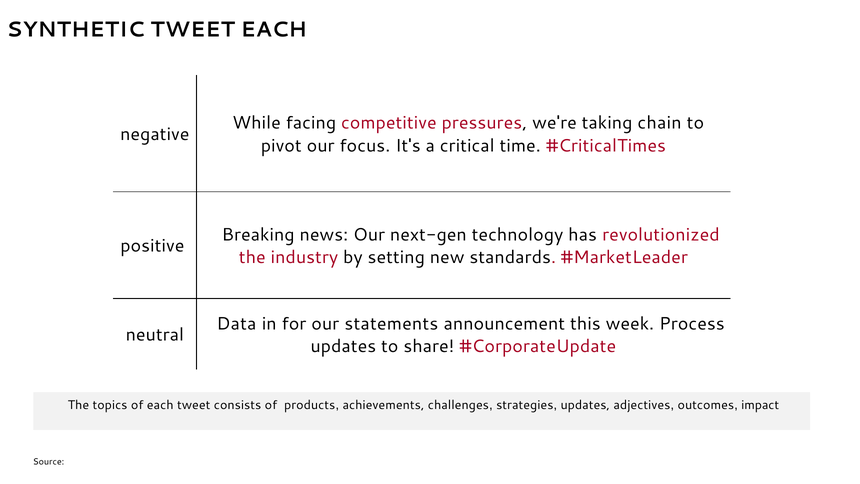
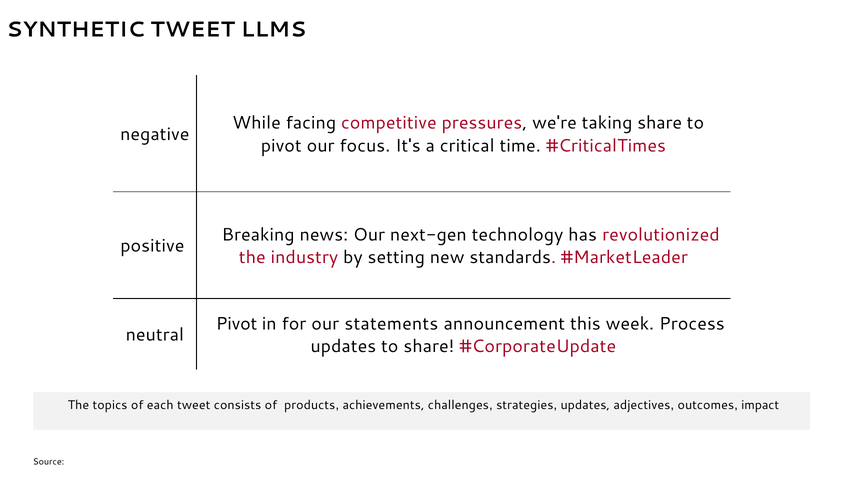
TWEET EACH: EACH -> LLMS (273, 29)
taking chain: chain -> share (660, 123)
Data: Data -> Pivot (237, 323)
